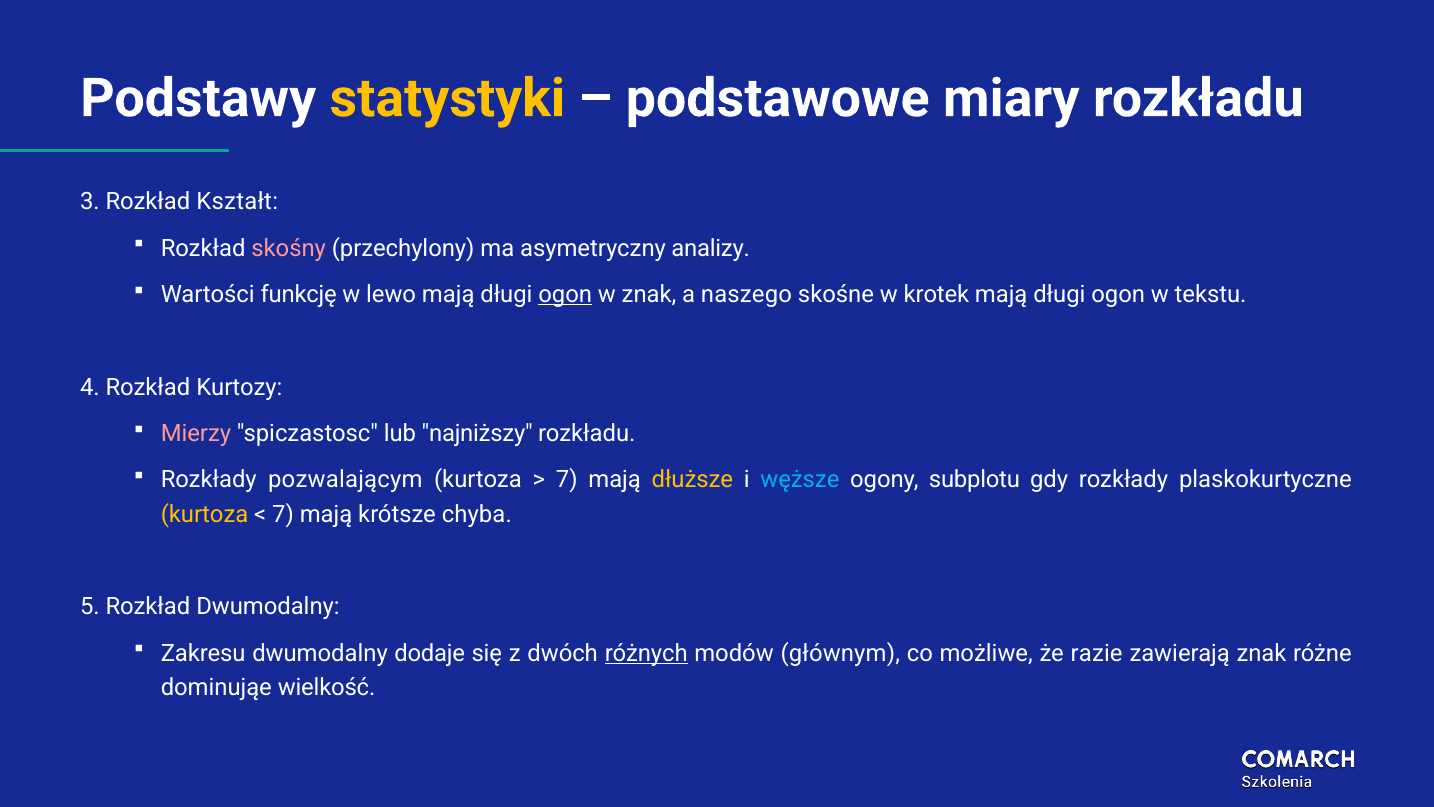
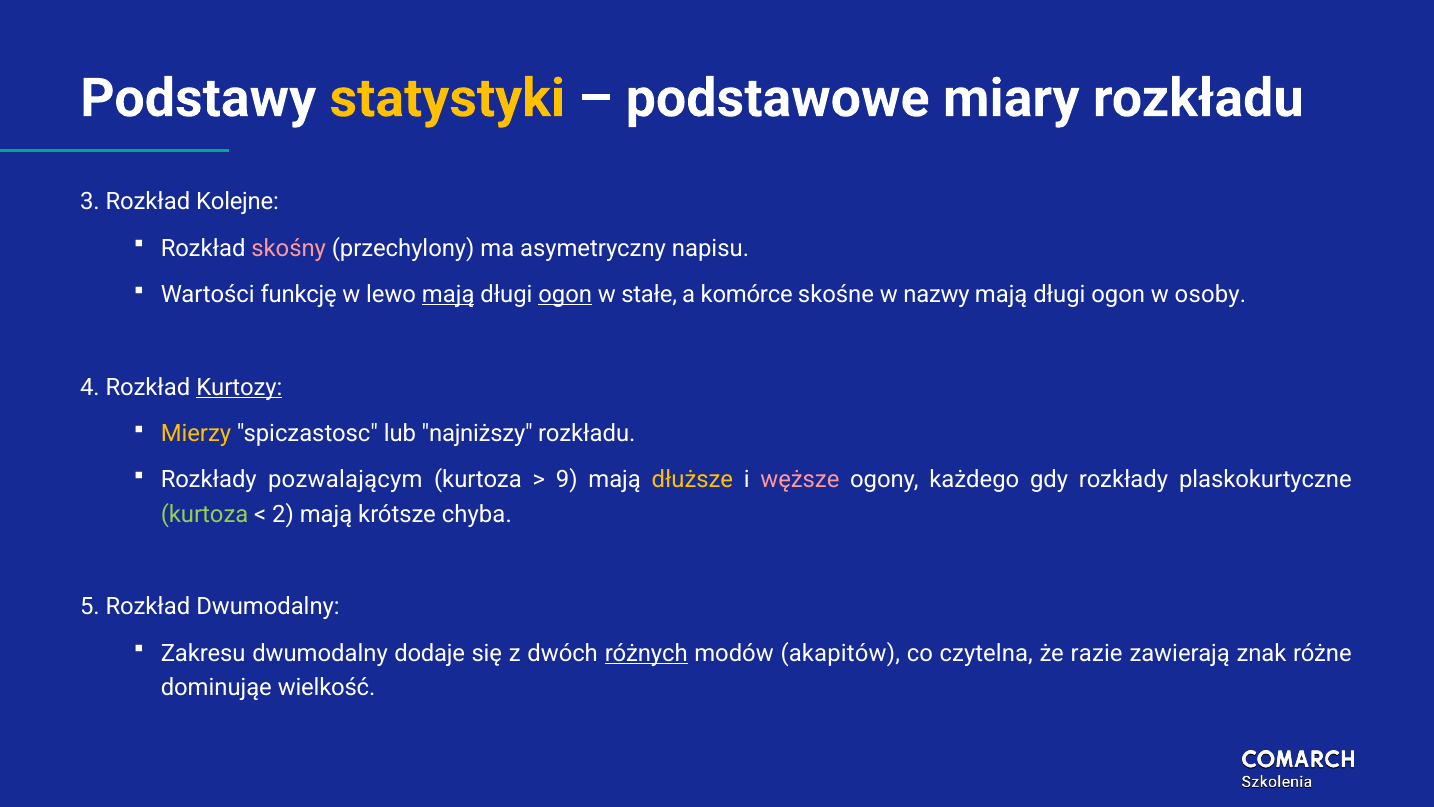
Kształt: Kształt -> Kolejne (237, 202)
analizy: analizy -> napisu (710, 248)
mają underline: none -> present (448, 294)
w znak: znak -> stałe (649, 294)
naszego: naszego -> komórce (747, 294)
krotek: krotek -> nazwy (936, 294)
tekstu: tekstu -> osoby (1210, 294)
Kurtozy underline: none -> present (239, 387)
Mierzy colour: pink -> yellow (196, 433)
7: 7 -> 9 (567, 480)
węższe colour: light blue -> pink (800, 480)
subplotu: subplotu -> każdego (974, 480)
kurtoza colour: yellow -> light green (205, 514)
7: 7 -> 2 (283, 514)
głównym: głównym -> akapitów (840, 653)
możliwe: możliwe -> czytelna (986, 653)
